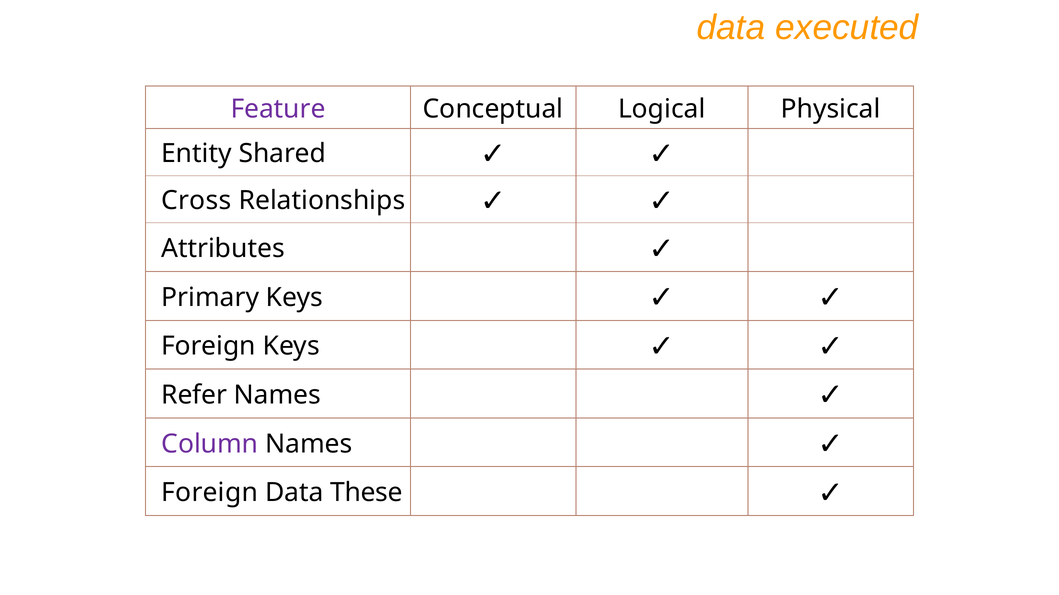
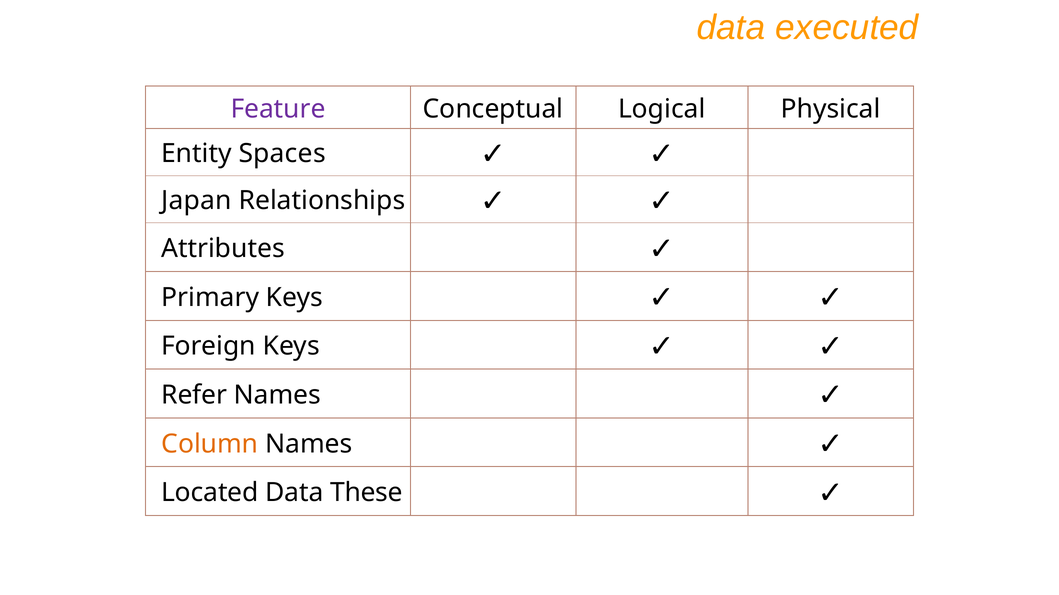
Shared: Shared -> Spaces (282, 154)
Cross: Cross -> Japan (196, 201)
Column colour: purple -> orange (210, 444)
Foreign: Foreign -> Located (210, 493)
